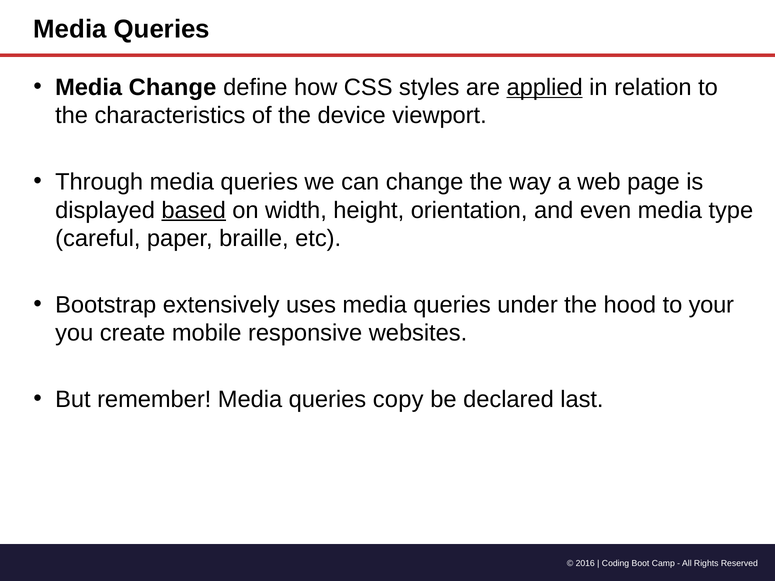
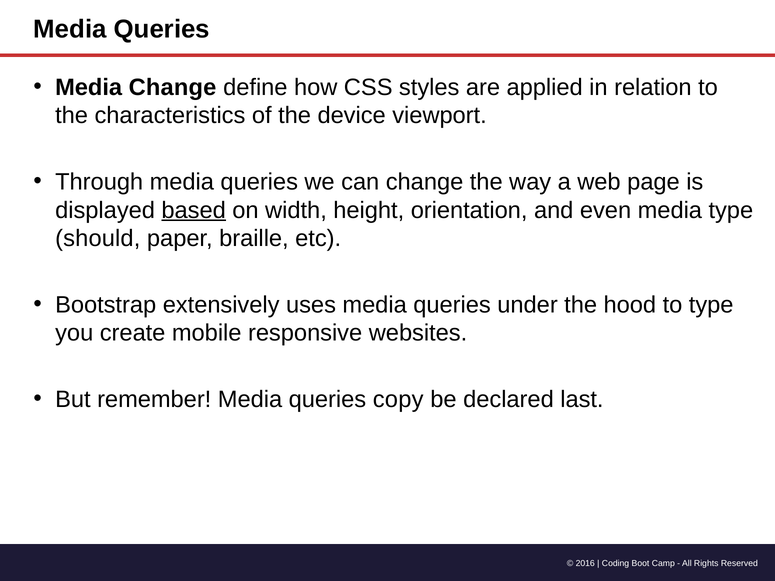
applied underline: present -> none (545, 87)
careful: careful -> should (98, 239)
to your: your -> type (711, 305)
